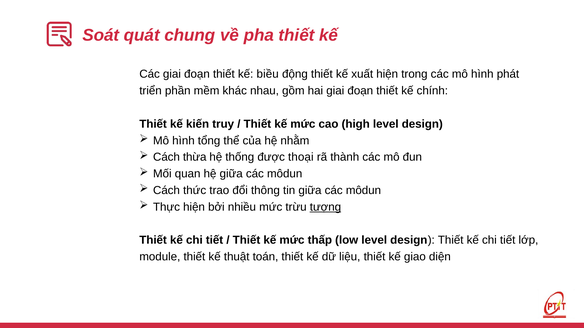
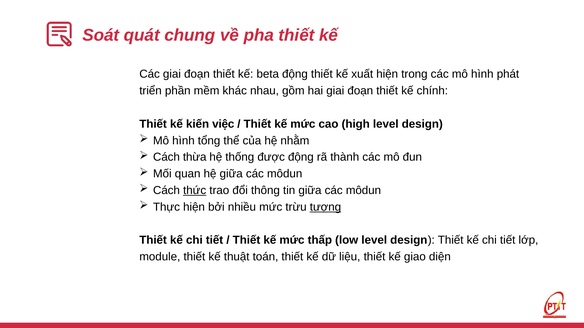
biều: biều -> beta (268, 74)
truy: truy -> việc (223, 124)
được thoại: thoại -> động (301, 157)
thức underline: none -> present (195, 191)
